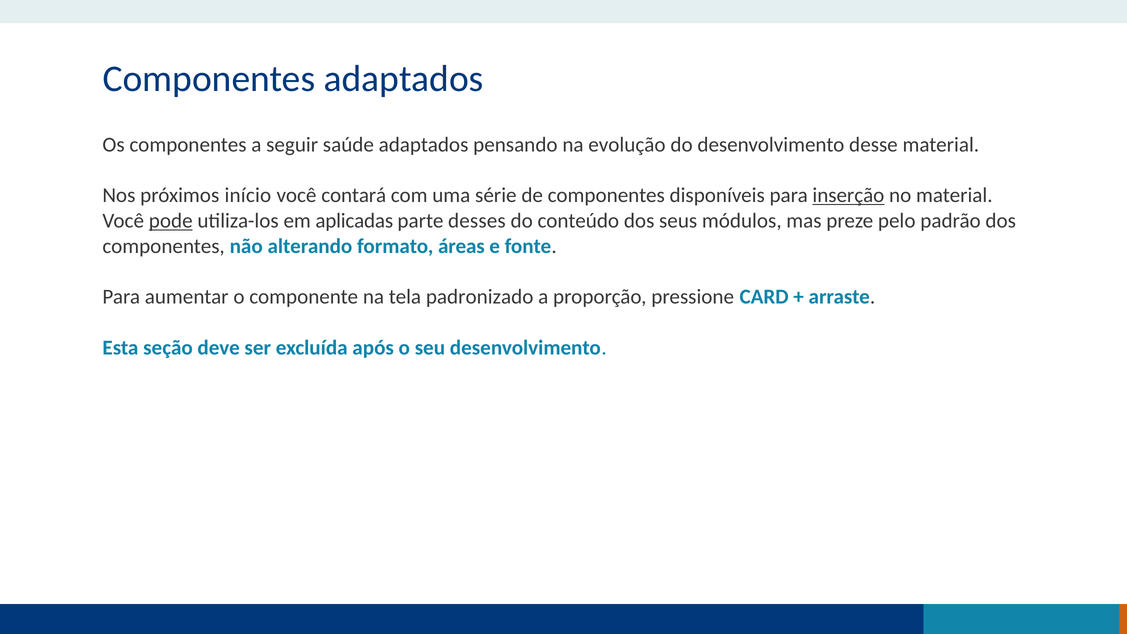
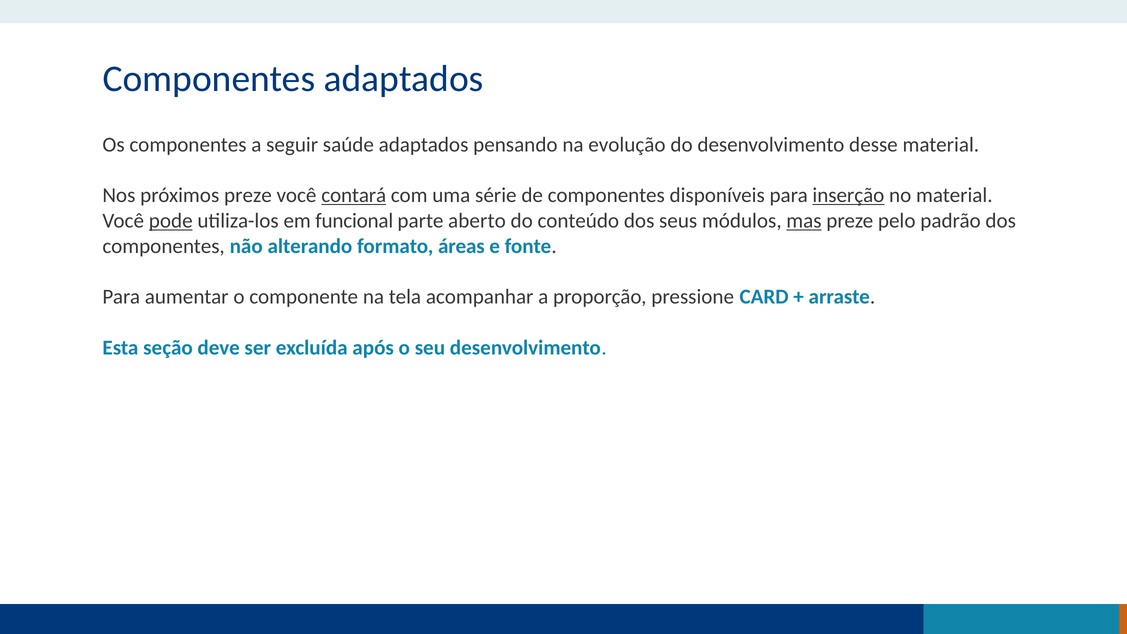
próximos início: início -> preze (248, 195)
contará underline: none -> present (354, 195)
aplicadas: aplicadas -> funcional (354, 221)
desses: desses -> aberto (477, 221)
mas underline: none -> present (804, 221)
padronizado: padronizado -> acompanhar (480, 297)
